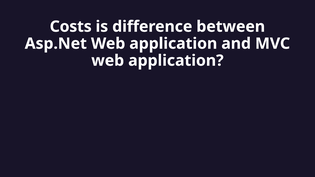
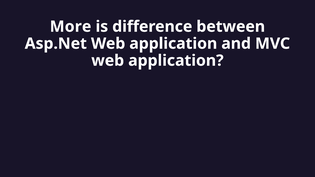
Costs: Costs -> More (71, 27)
